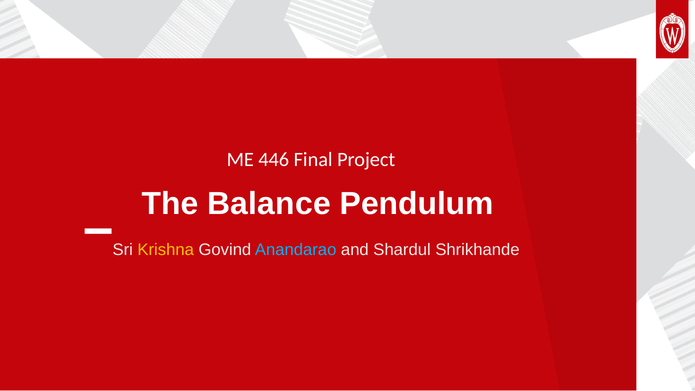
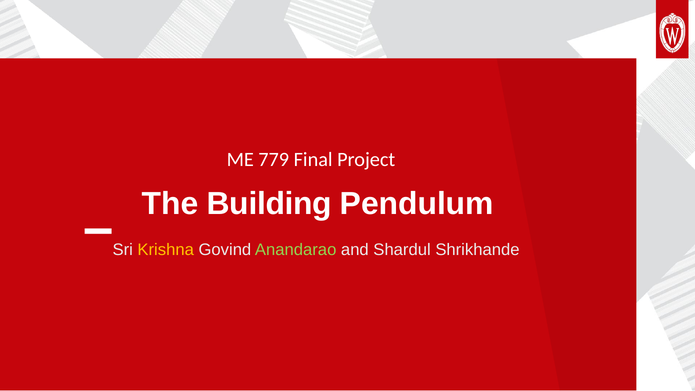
446: 446 -> 779 (274, 159)
Balance: Balance -> Building (269, 204)
Anandarao colour: light blue -> light green (296, 250)
